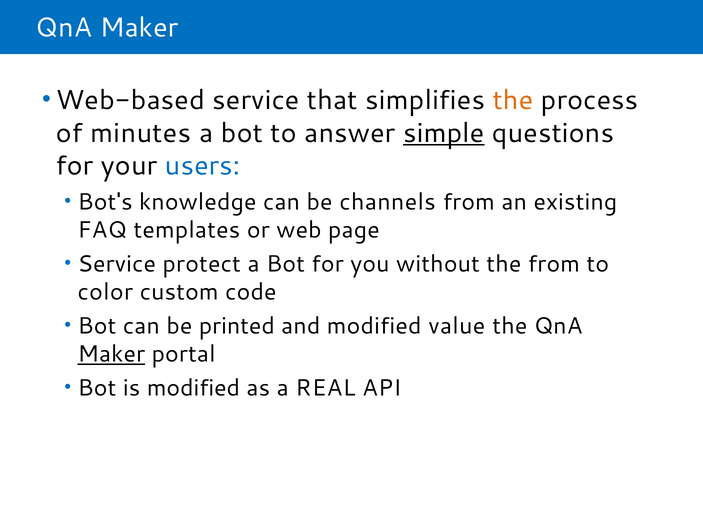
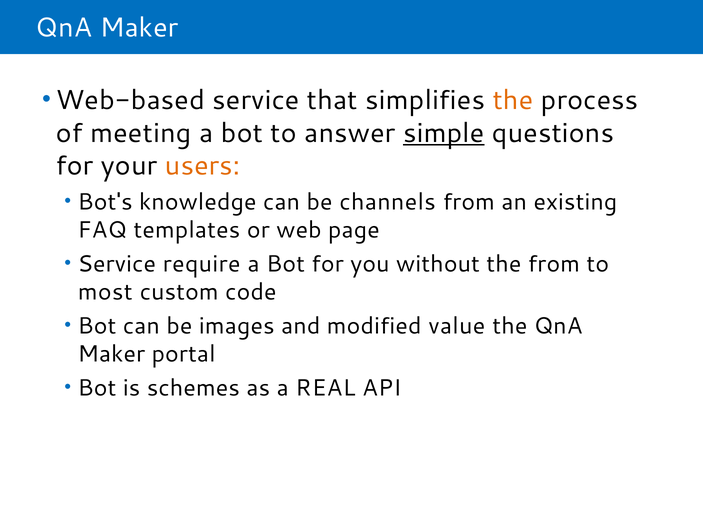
minutes: minutes -> meeting (141, 133)
users colour: blue -> orange (203, 166)
protect: protect -> require (202, 264)
color: color -> most (105, 292)
printed: printed -> images (237, 326)
Maker underline: present -> none (111, 354)
is modified: modified -> schemes (193, 388)
